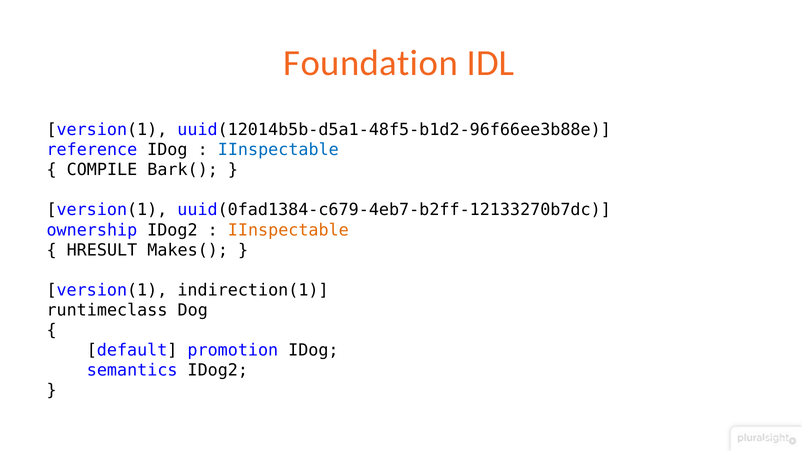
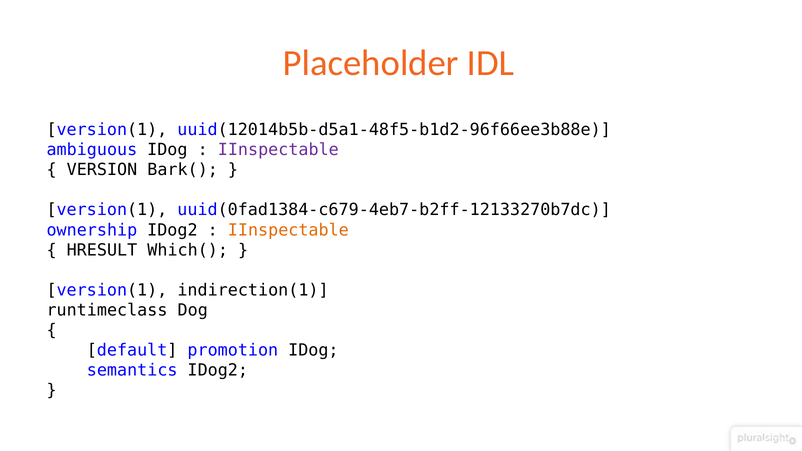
Foundation: Foundation -> Placeholder (371, 63)
reference: reference -> ambiguous (92, 150)
IInspectable colour: blue -> purple (278, 150)
COMPILE: COMPILE -> VERSION (102, 170)
Makes(: Makes( -> Which( (188, 250)
